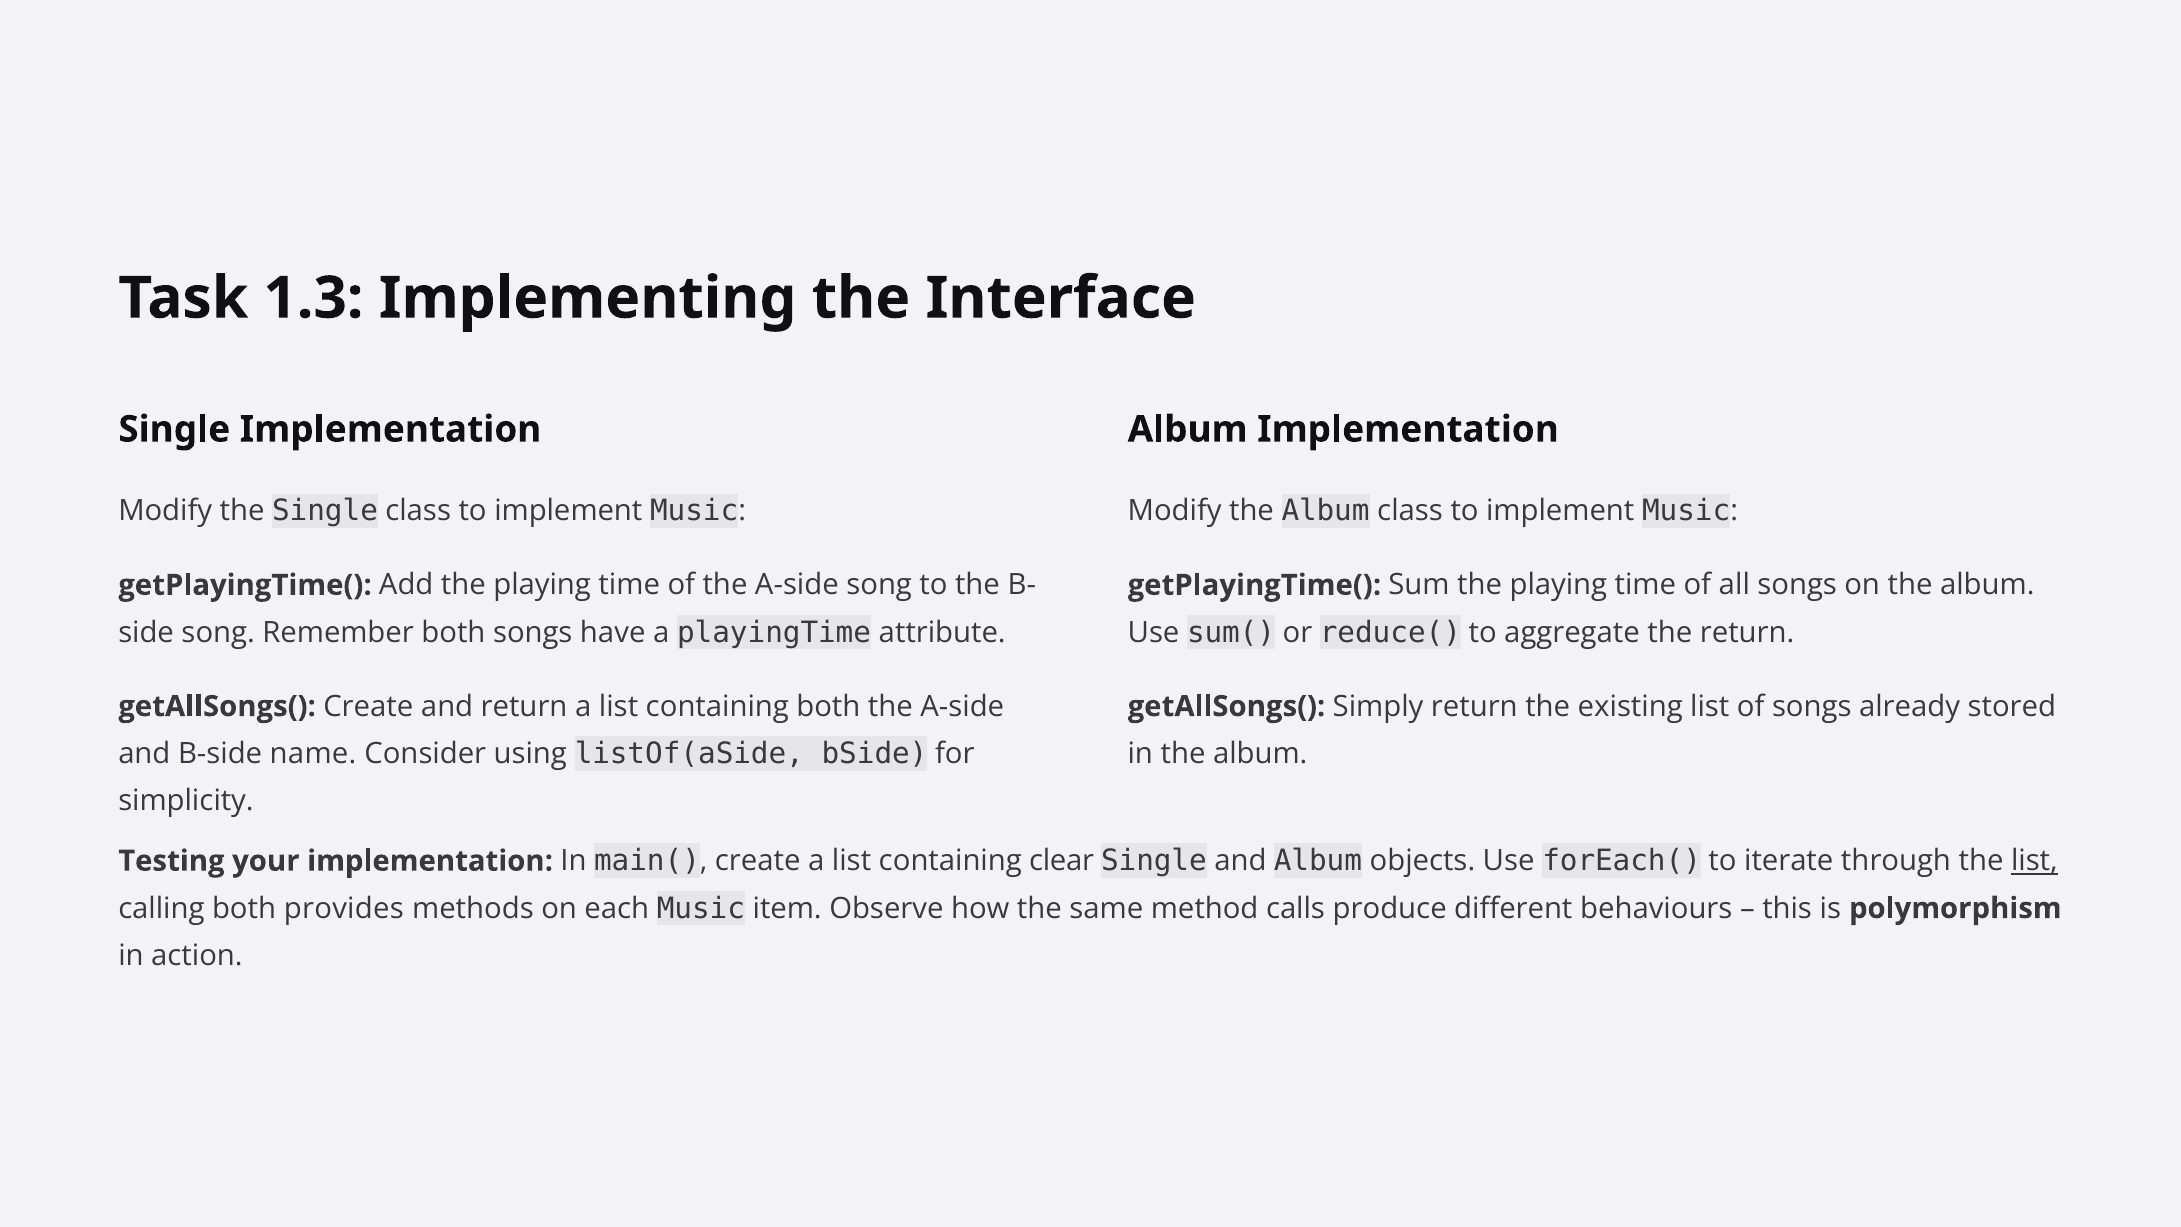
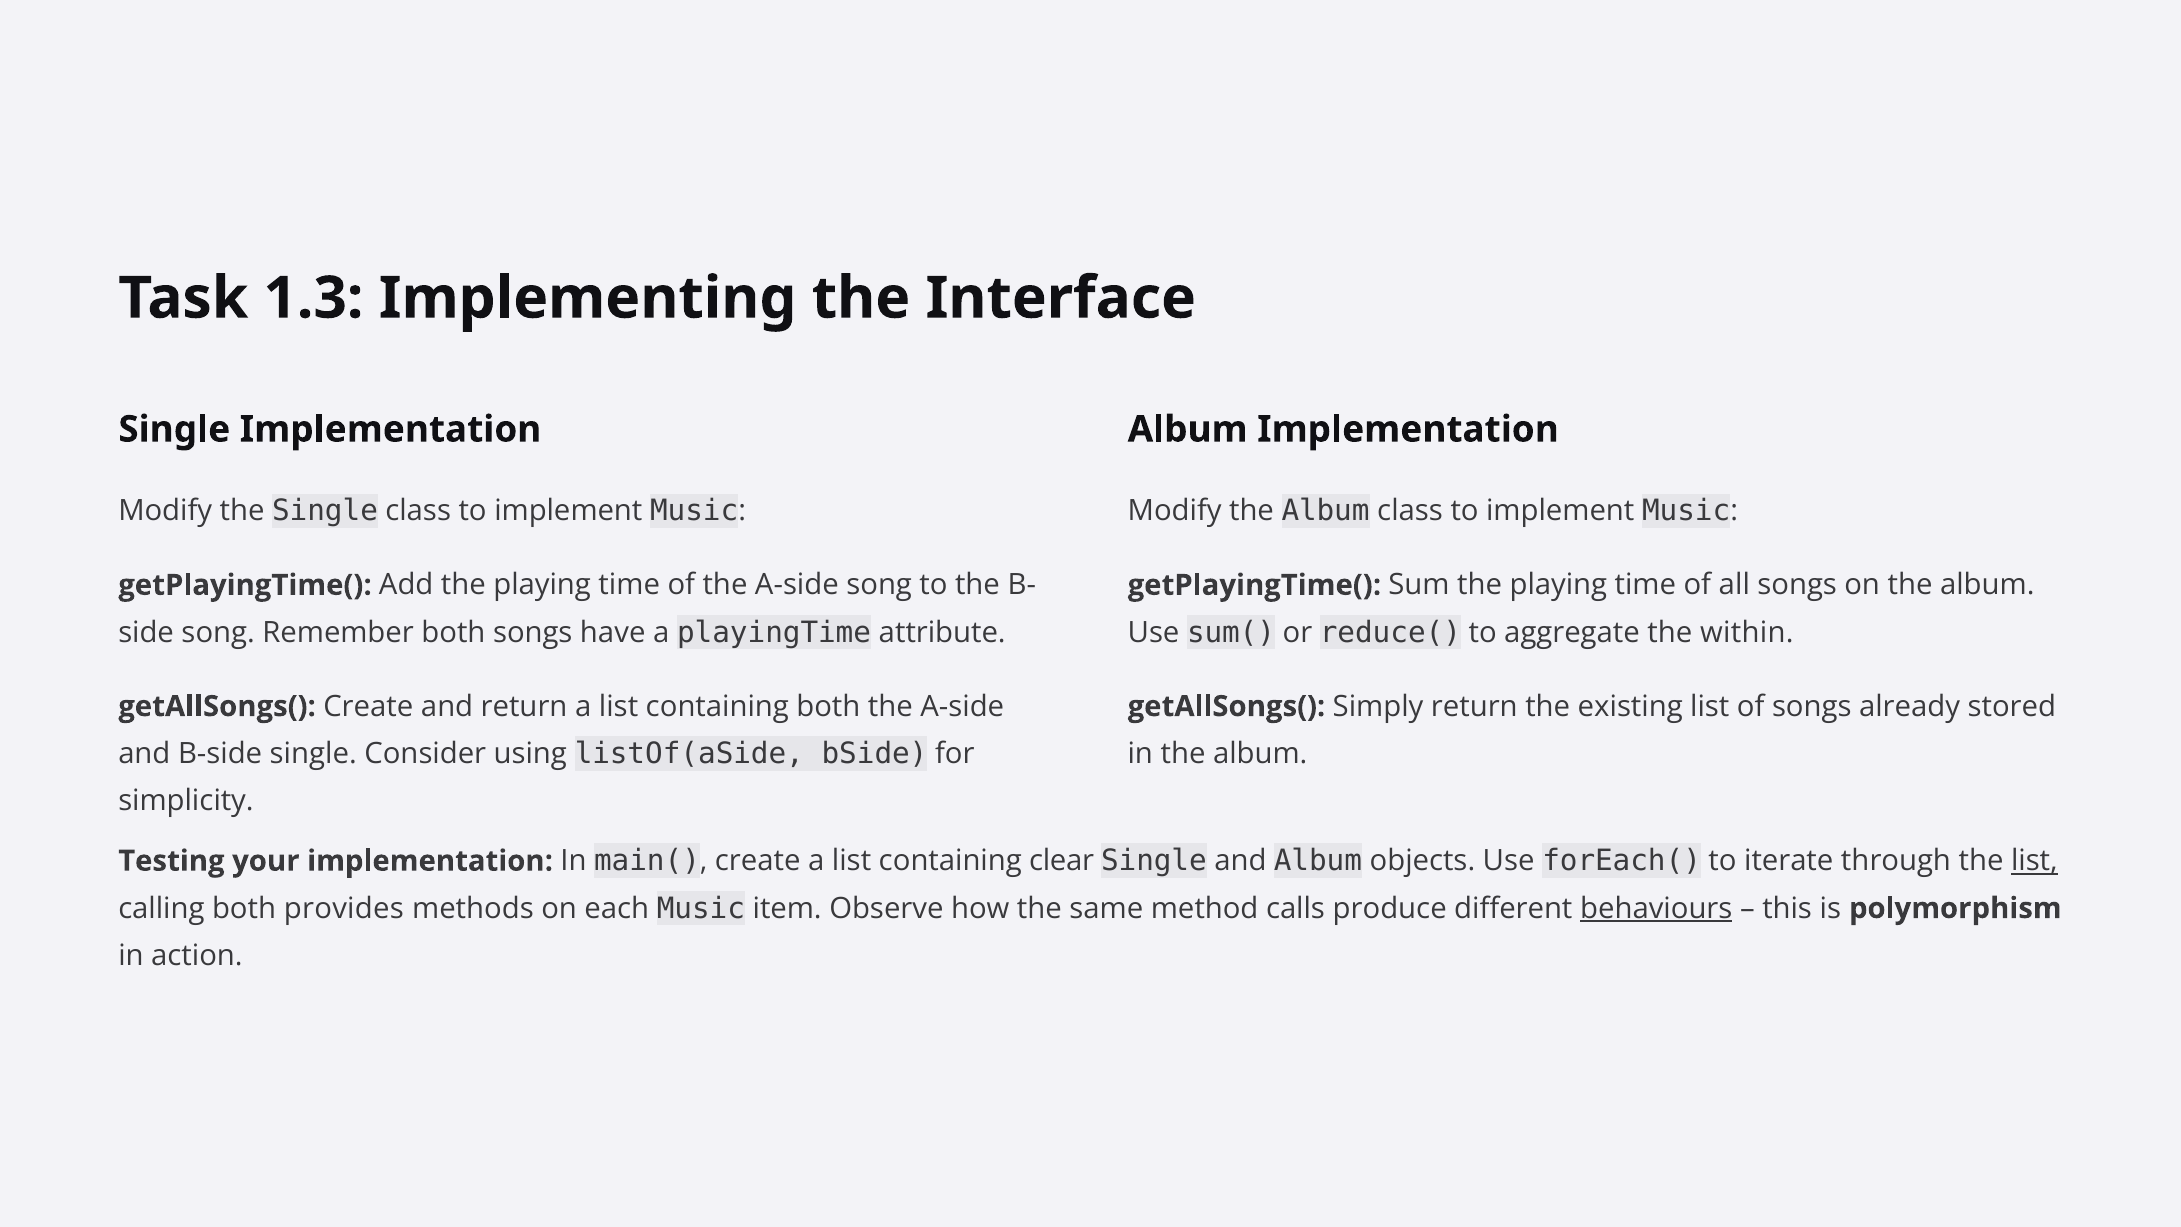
the return: return -> within (1747, 632)
B-side name: name -> single (313, 754)
behaviours underline: none -> present (1656, 908)
